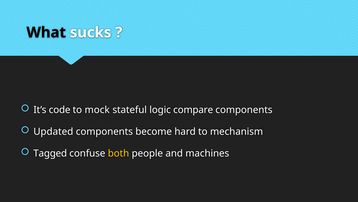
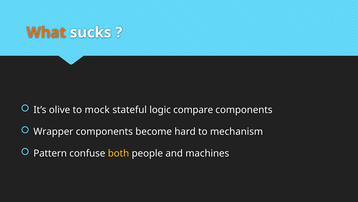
What colour: black -> orange (46, 32)
code: code -> olive (60, 110)
Updated: Updated -> Wrapper (53, 131)
Tagged: Tagged -> Pattern (50, 153)
